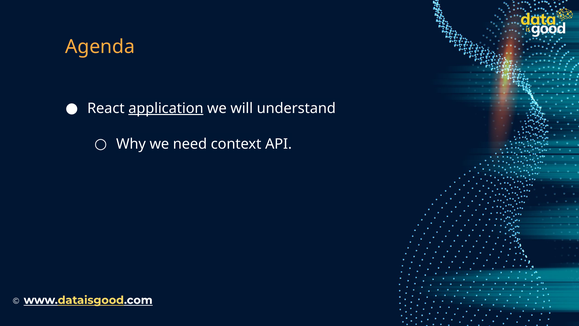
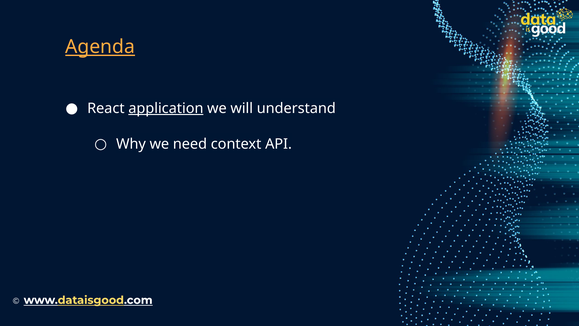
Agenda underline: none -> present (100, 47)
